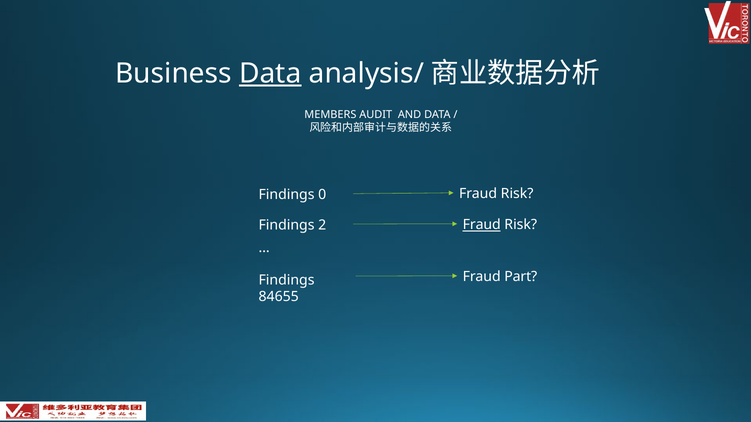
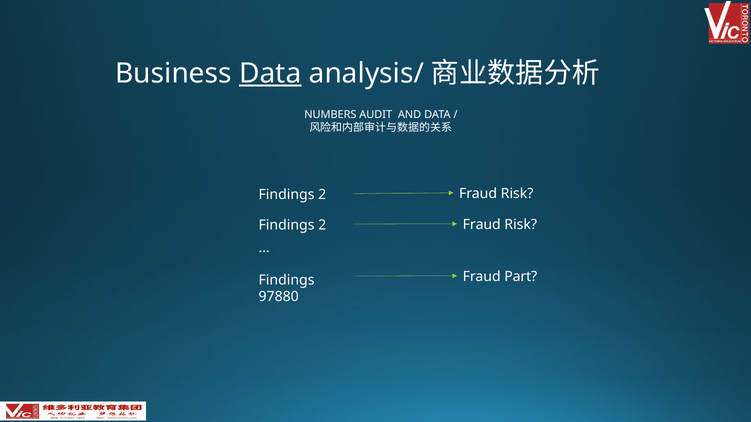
MEMBERS: MEMBERS -> NUMBERS (330, 115)
0: 0 -> 2 (322, 195)
Fraud underline: present -> none (482, 225)
84655: 84655 -> 97880 (279, 297)
